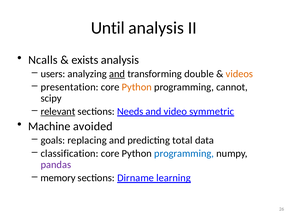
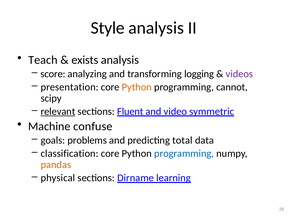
Until: Until -> Style (108, 28)
Ncalls: Ncalls -> Teach (43, 60)
users: users -> score (53, 74)
and underline: present -> none (117, 74)
double: double -> logging (199, 74)
videos colour: orange -> purple (239, 74)
Needs: Needs -> Fluent (130, 111)
avoided: avoided -> confuse (93, 126)
replacing: replacing -> problems (87, 140)
pandas colour: purple -> orange (56, 165)
memory: memory -> physical (58, 178)
